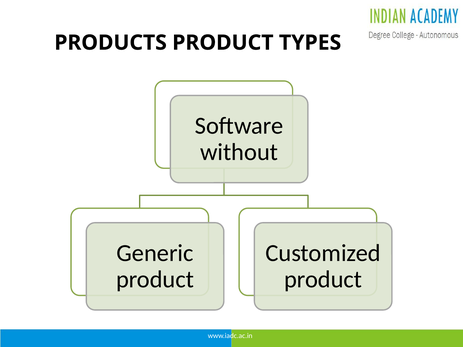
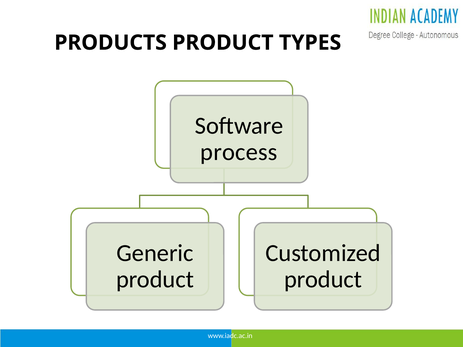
without: without -> process (239, 152)
